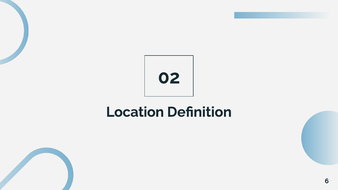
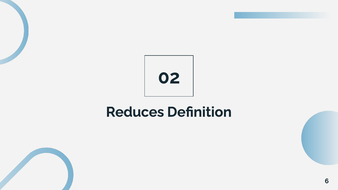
Location: Location -> Reduces (135, 112)
